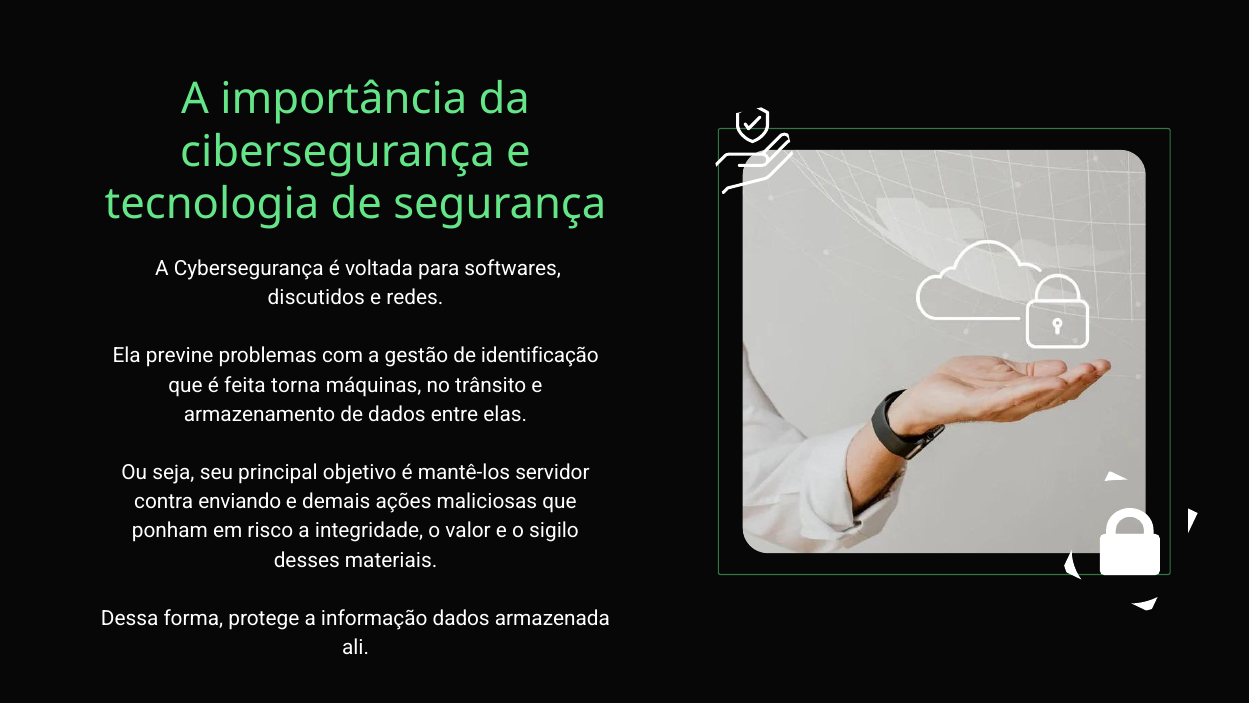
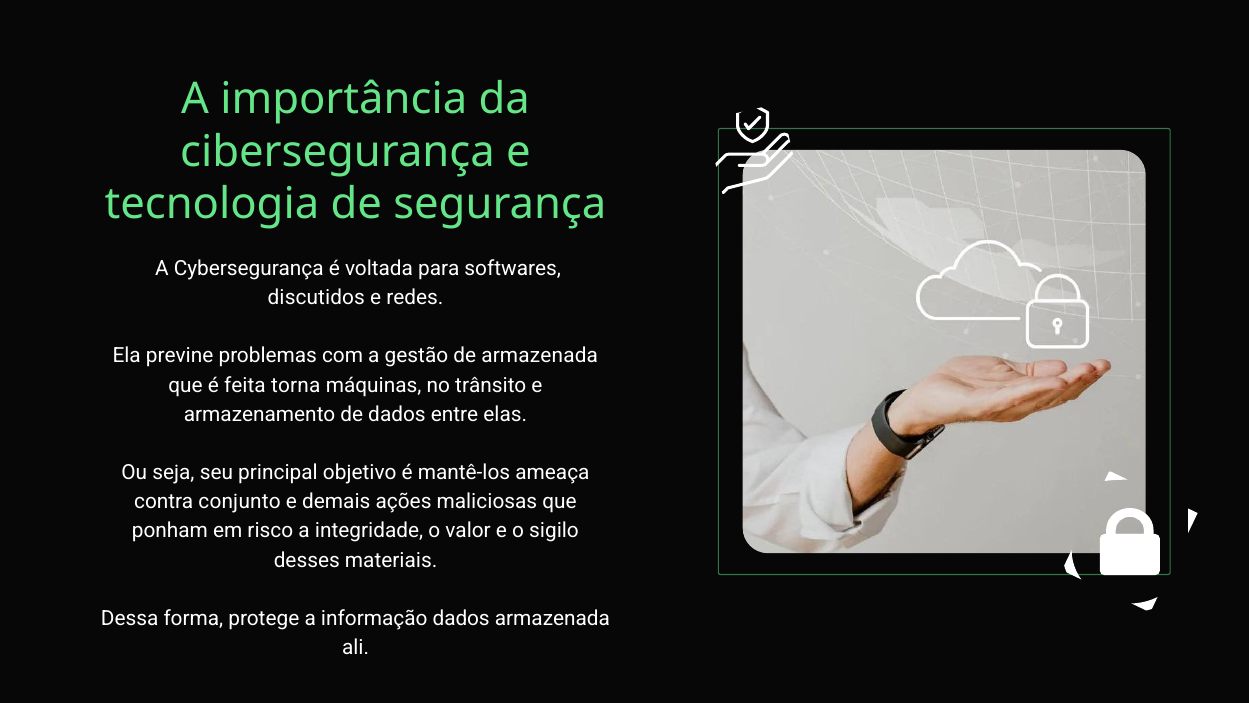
de identificação: identificação -> armazenada (540, 356)
servidor: servidor -> ameaça (552, 472)
enviando: enviando -> conjunto (240, 502)
